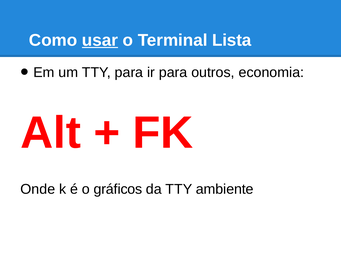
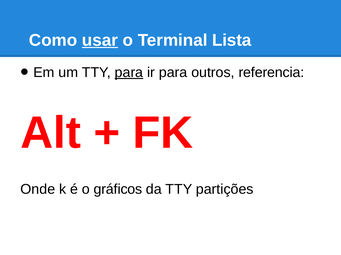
para underline: none -> present (129, 73)
economia: economia -> referencia (271, 73)
ambiente: ambiente -> partições (225, 190)
